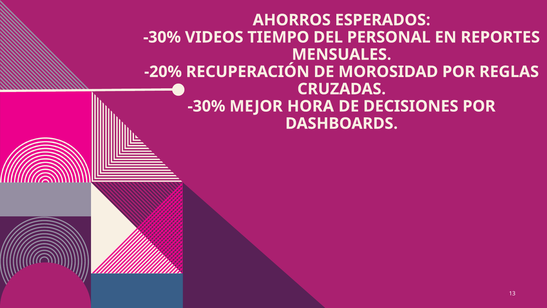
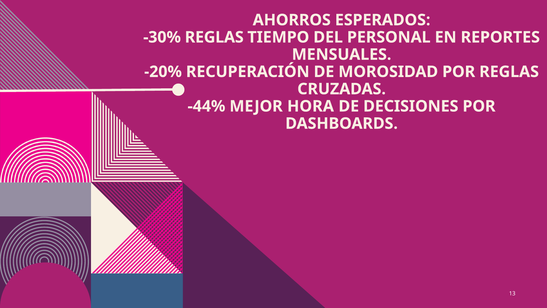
-30% VIDEOS: VIDEOS -> REGLAS (214, 37)
-30%: -30% -> -44% (206, 106)
